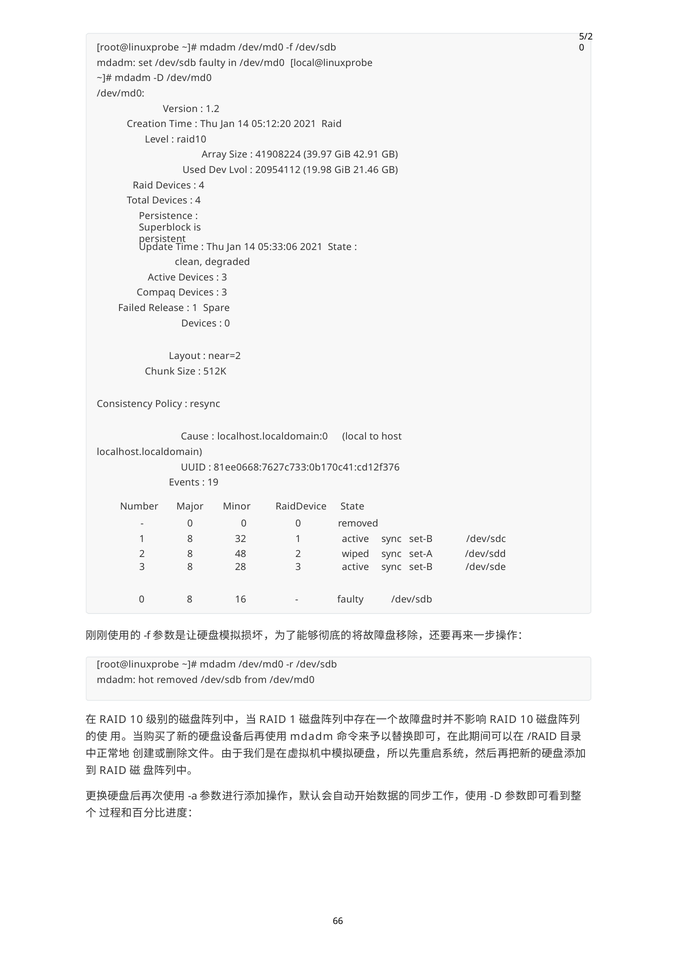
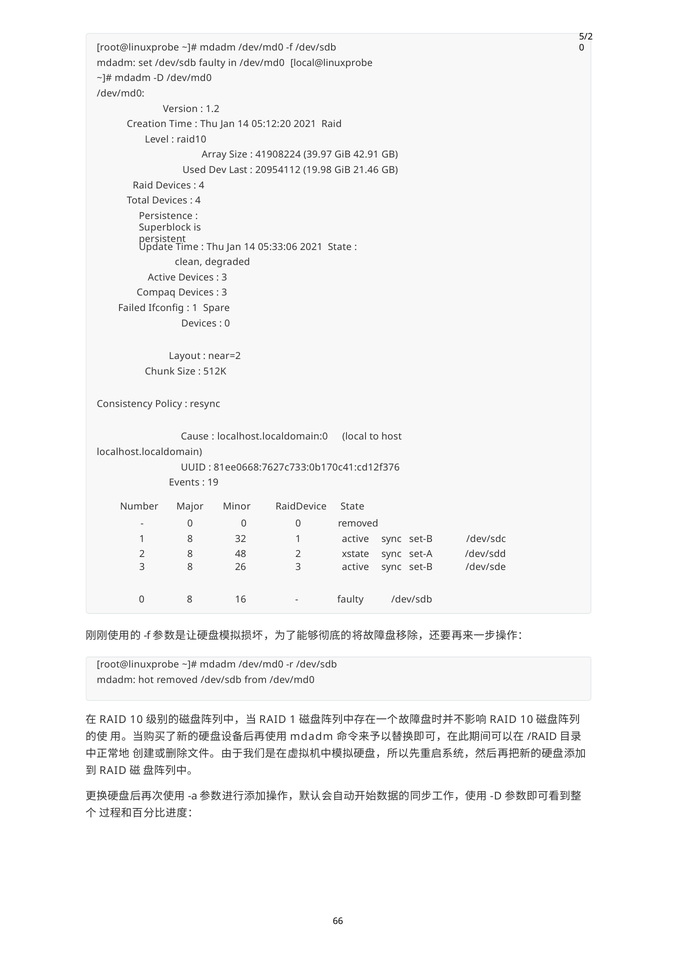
Lvol: Lvol -> Last (238, 170)
Release: Release -> Ifconfig (166, 308)
wiped: wiped -> xstate (356, 555)
28: 28 -> 26 (241, 567)
